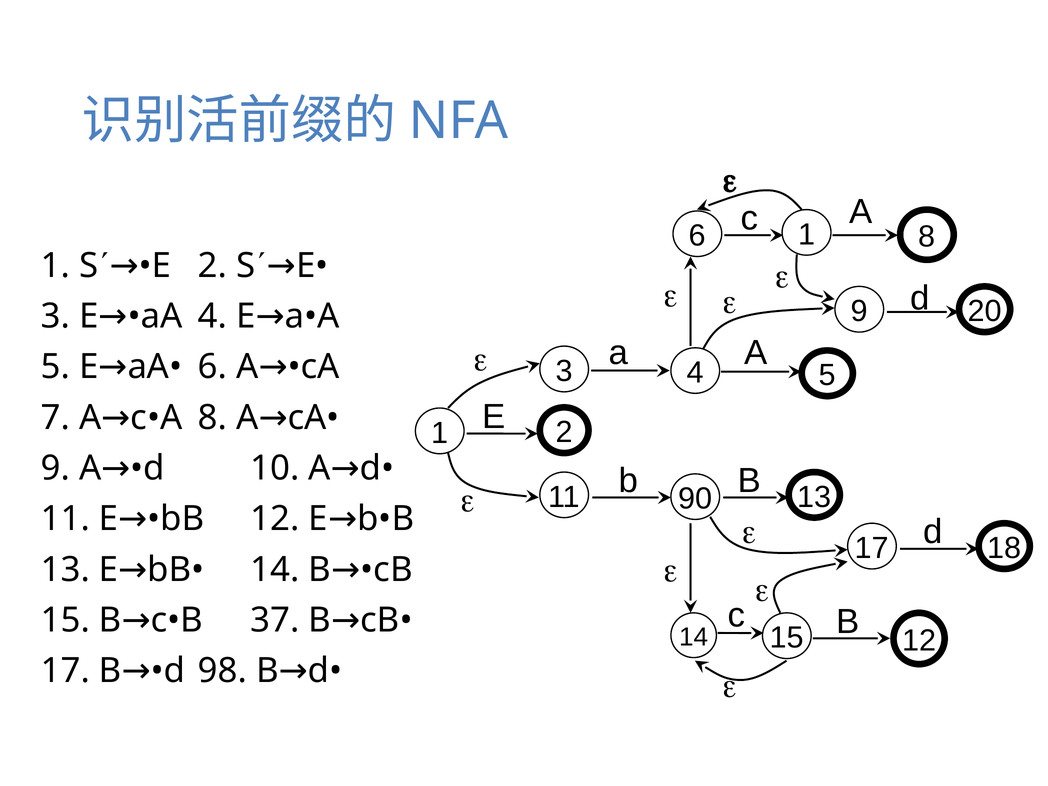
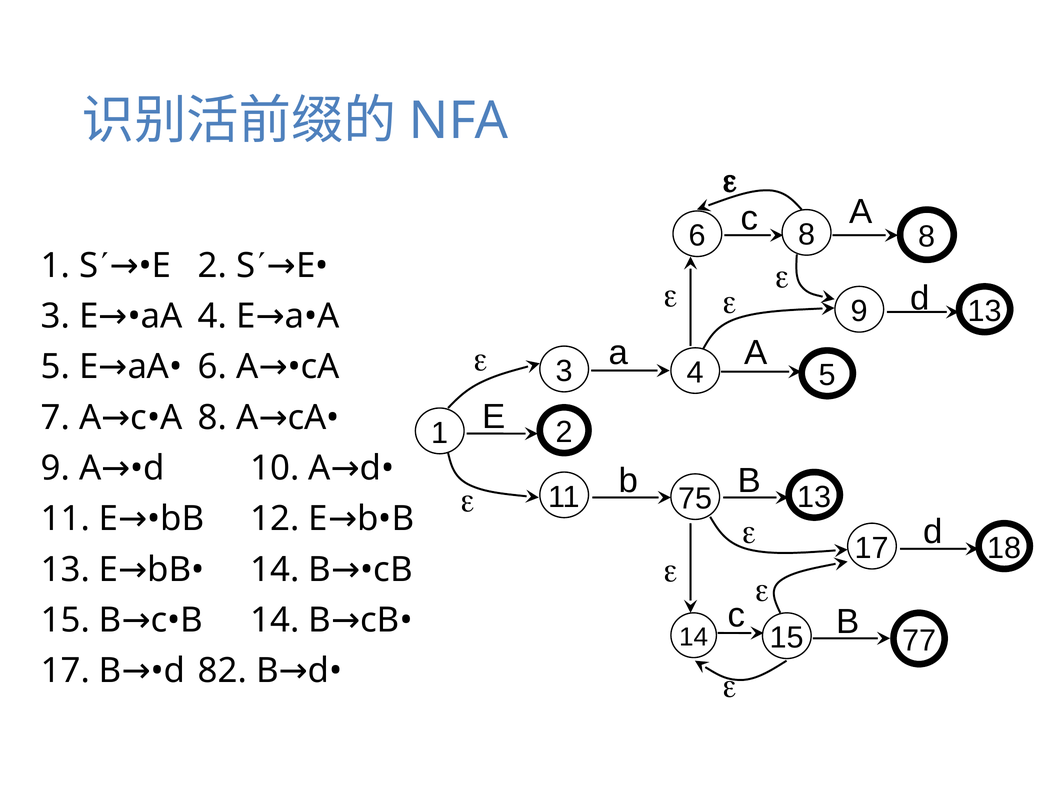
6 1: 1 -> 8 (807, 234)
9 20: 20 -> 13 (985, 311)
90: 90 -> 75 (695, 499)
37: 37 -> 14 (275, 620)
15 12: 12 -> 77 (919, 641)
98: 98 -> 82 (223, 671)
